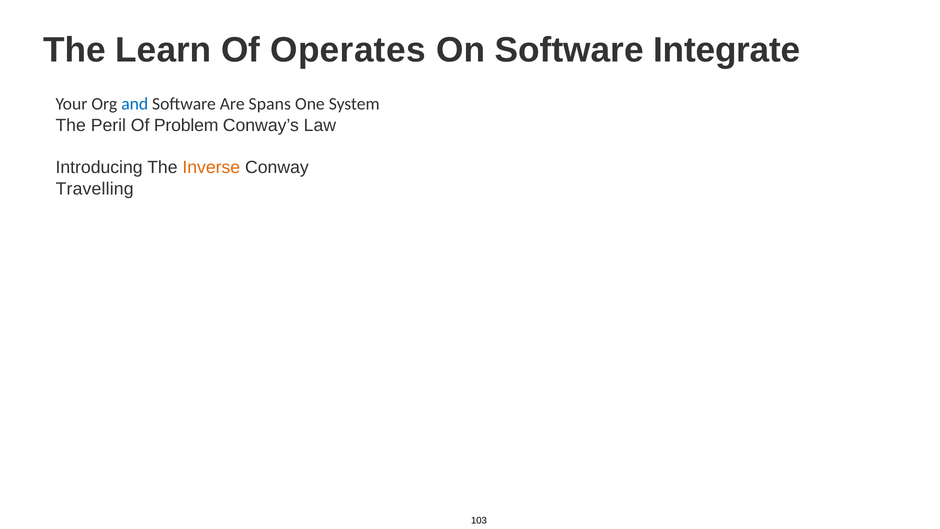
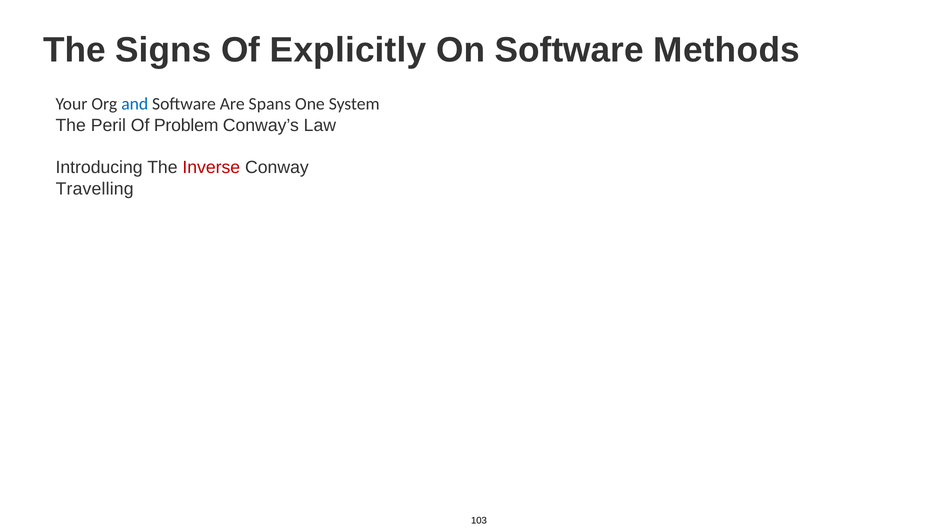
Learn: Learn -> Signs (163, 50)
Operates: Operates -> Explicitly (348, 50)
Integrate: Integrate -> Methods (727, 50)
Inverse colour: orange -> red (211, 167)
